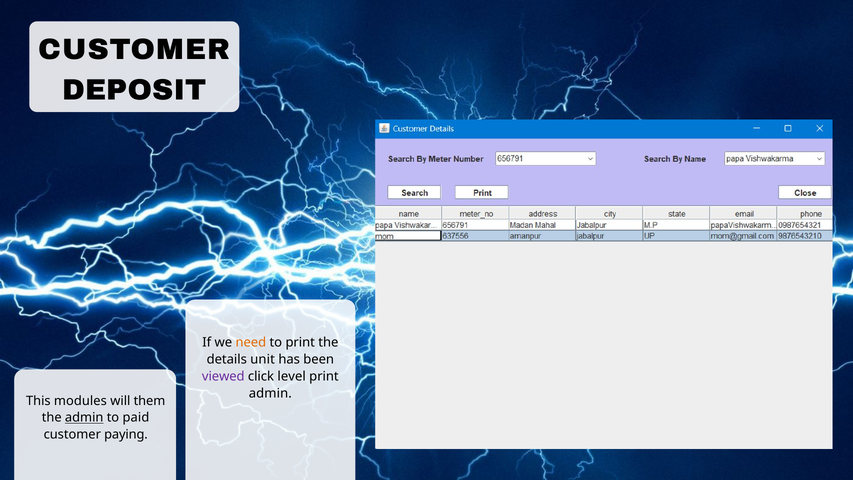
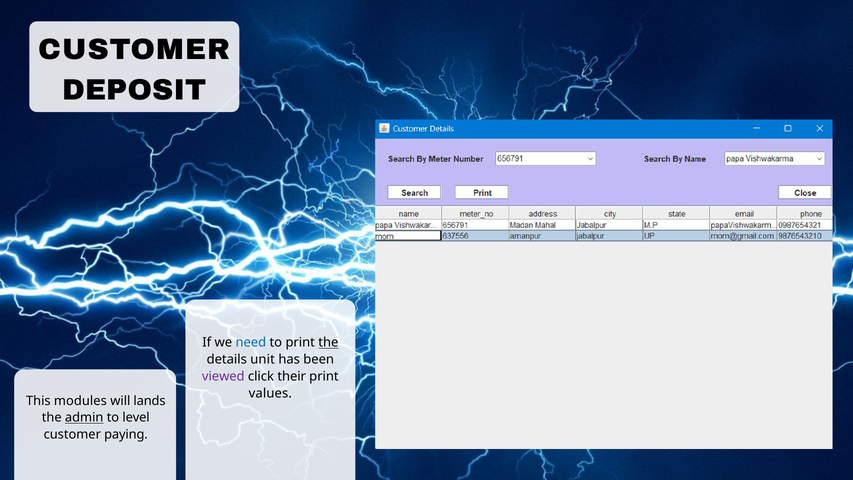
need colour: orange -> blue (251, 343)
the underline: none -> present (328, 343)
level: level -> their (292, 376)
admin: admin -> values (270, 393)
them: them -> lands (150, 401)
paid: paid -> level (136, 418)
